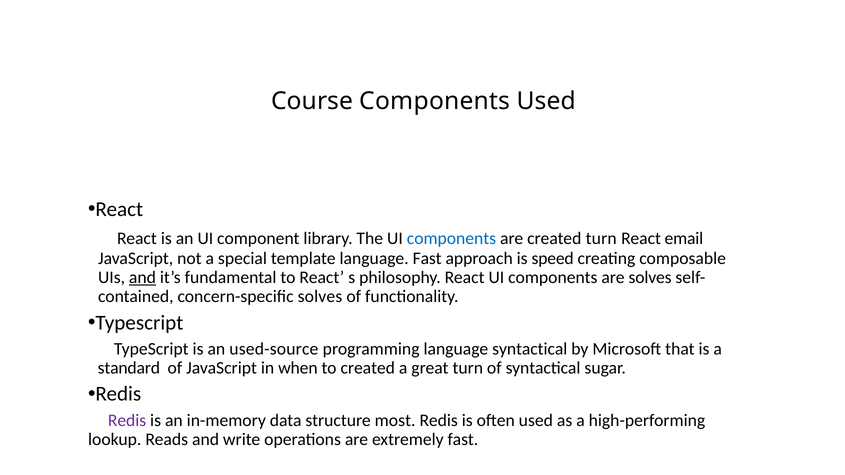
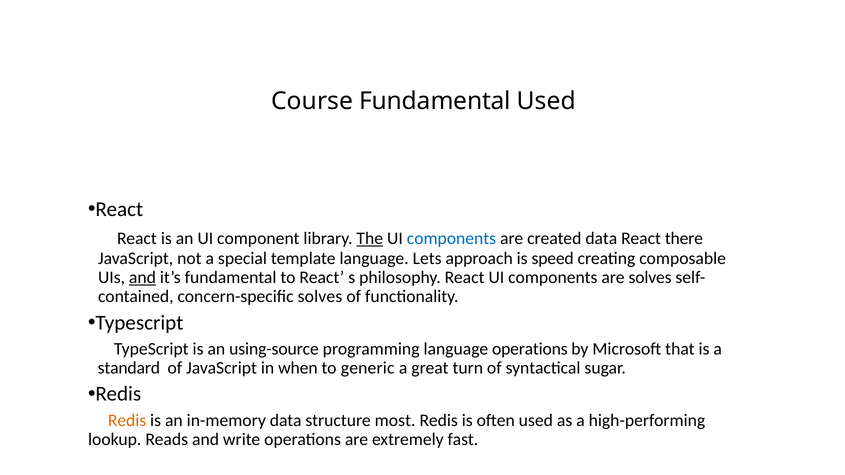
Course Components: Components -> Fundamental (435, 101)
The underline: none -> present (370, 239)
created turn: turn -> data (601, 239)
email: email -> there (684, 239)
language Fast: Fast -> Lets (427, 259)
used-source: used-source -> using-source (274, 349)
language syntactical: syntactical -> operations (530, 349)
to created: created -> generic (368, 368)
Redis colour: purple -> orange (127, 420)
